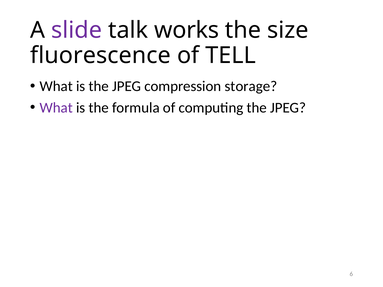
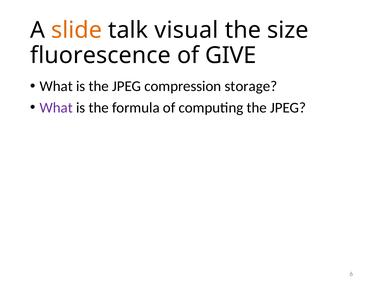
slide colour: purple -> orange (77, 30)
works: works -> visual (186, 30)
TELL: TELL -> GIVE (231, 56)
